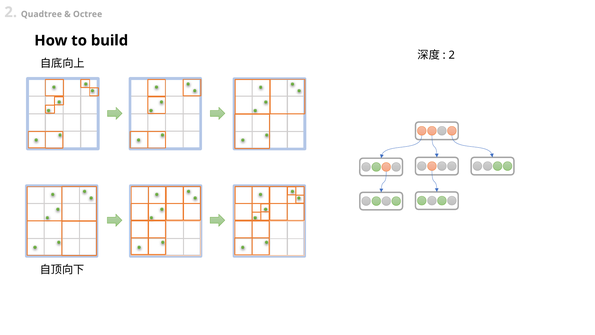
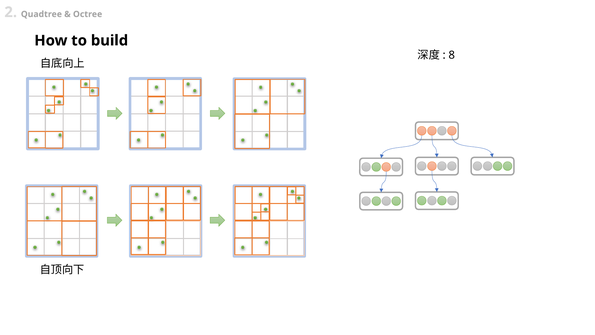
2: 2 -> 8 (452, 55)
